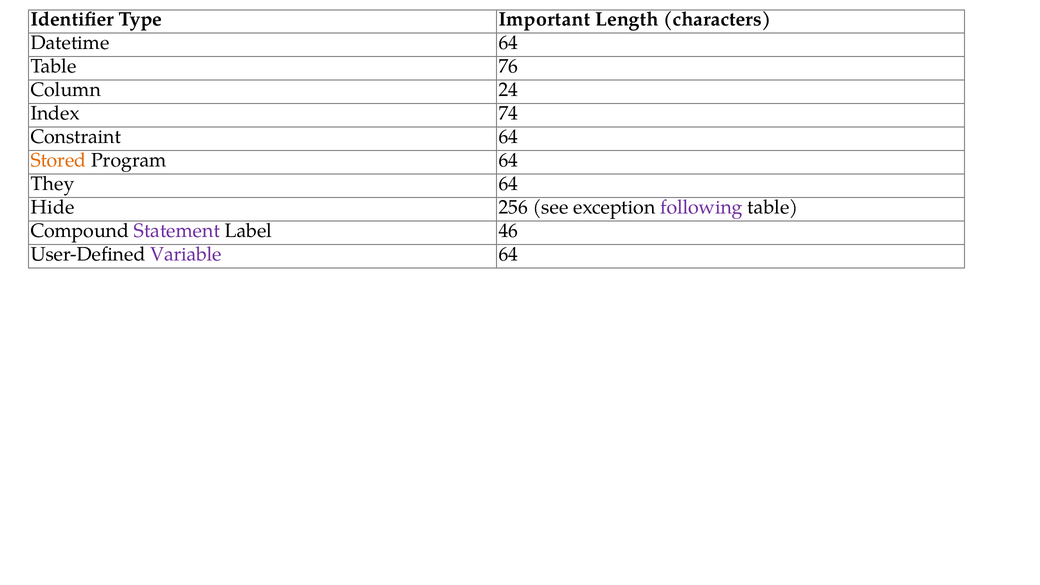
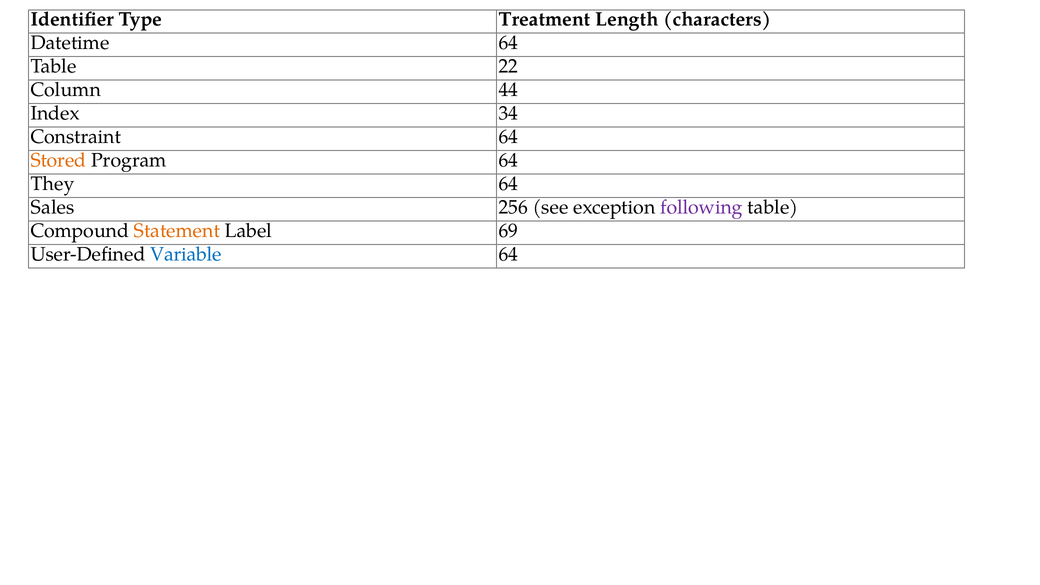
Important: Important -> Treatment (545, 19)
76: 76 -> 22 (508, 66)
24: 24 -> 44 (508, 90)
74: 74 -> 34 (508, 113)
Hide: Hide -> Sales (53, 207)
Statement colour: purple -> orange (177, 231)
46: 46 -> 69 (508, 231)
Variable colour: purple -> blue (186, 254)
